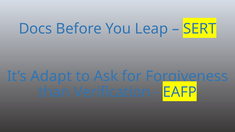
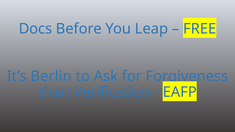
SERT: SERT -> FREE (200, 29)
Adapt: Adapt -> Berlin (51, 76)
